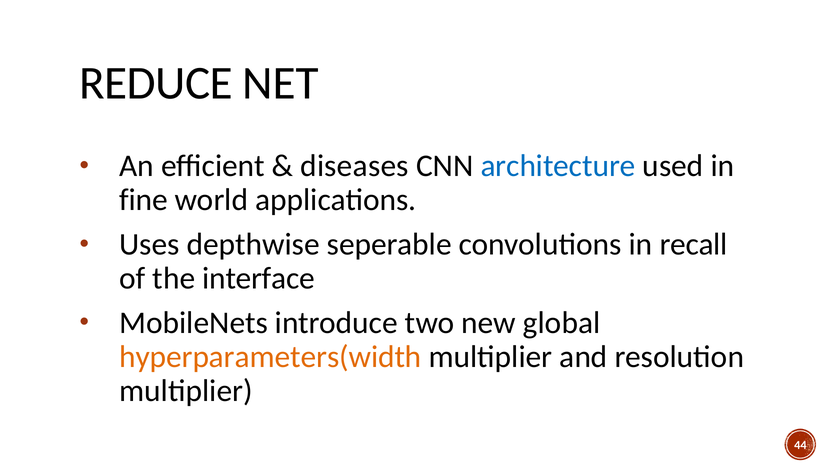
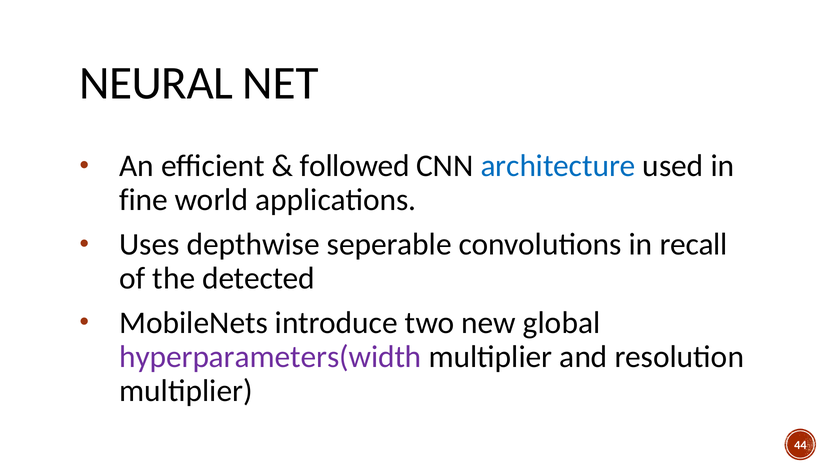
REDUCE: REDUCE -> NEURAL (156, 83)
diseases: diseases -> followed (355, 166)
interface: interface -> detected (259, 278)
hyperparameters(width colour: orange -> purple (270, 357)
